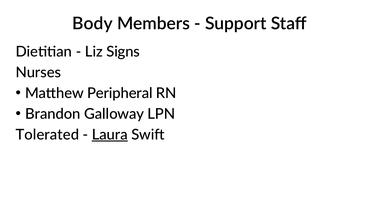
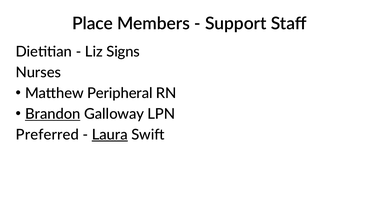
Body: Body -> Place (93, 24)
Brandon underline: none -> present (53, 114)
Tolerated: Tolerated -> Preferred (47, 135)
